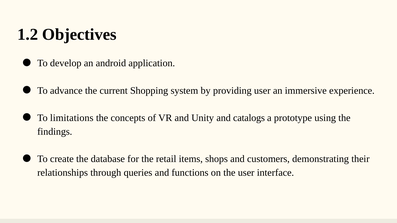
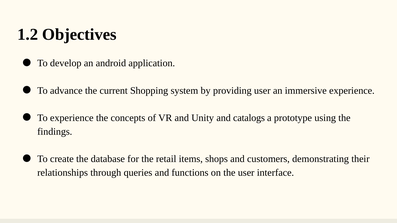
To limitations: limitations -> experience (72, 118)
